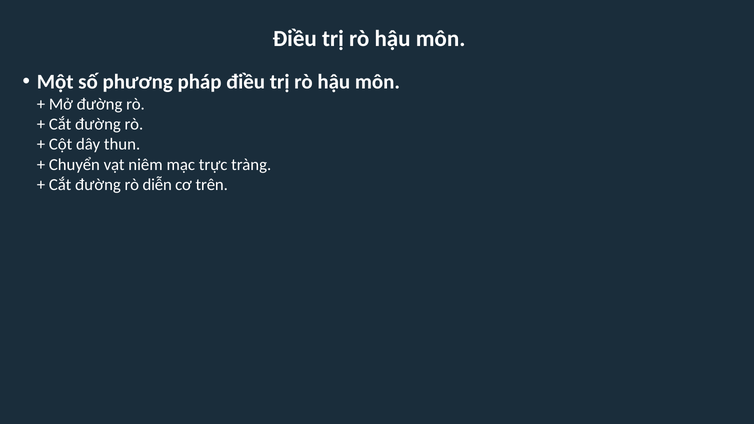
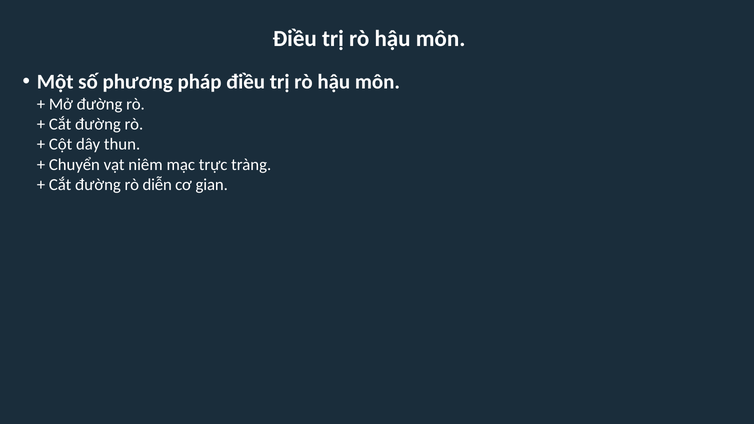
trên: trên -> gian (212, 185)
